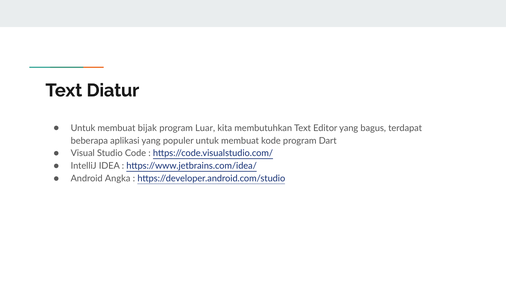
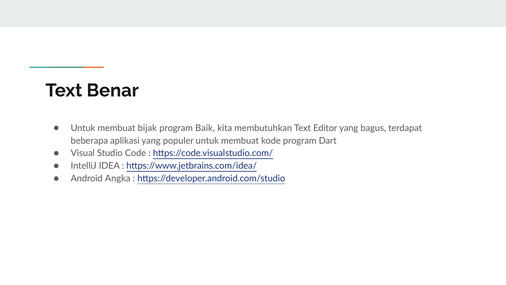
Diatur: Diatur -> Benar (113, 90)
Luar: Luar -> Baik (205, 128)
